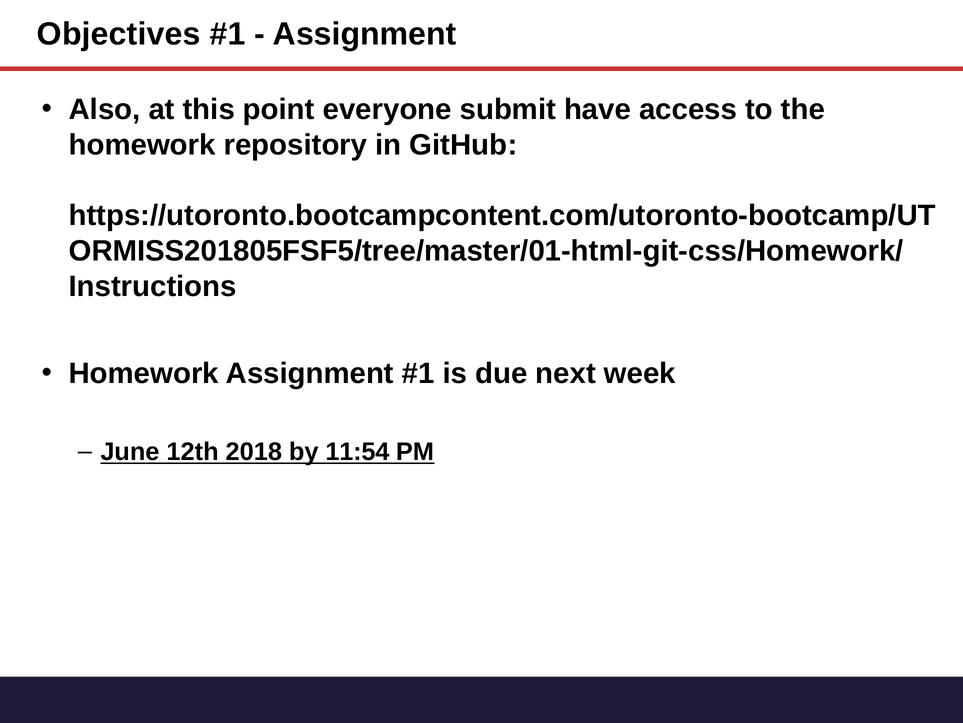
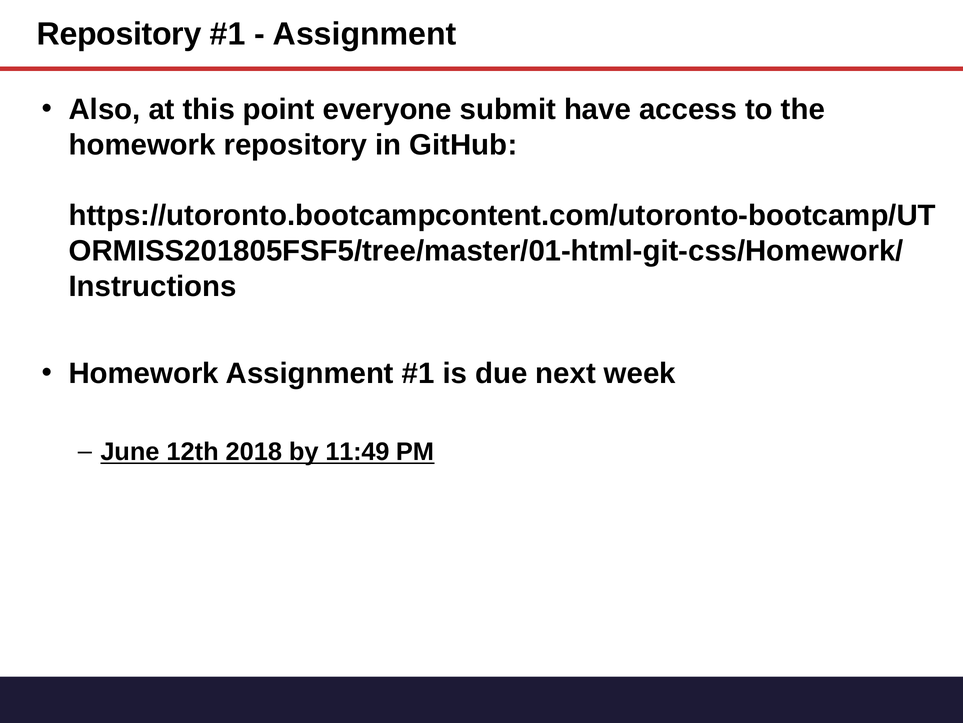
Objectives: Objectives -> Repository (119, 34)
11:54: 11:54 -> 11:49 (357, 452)
